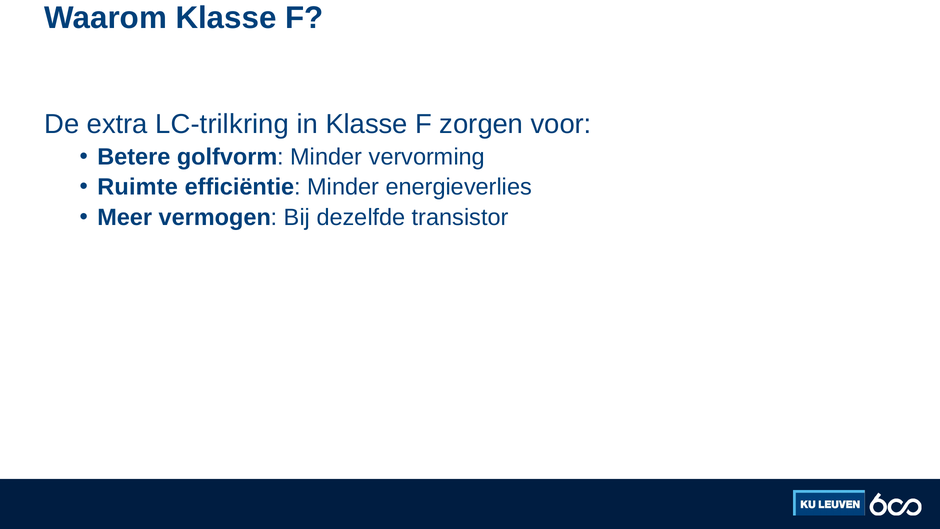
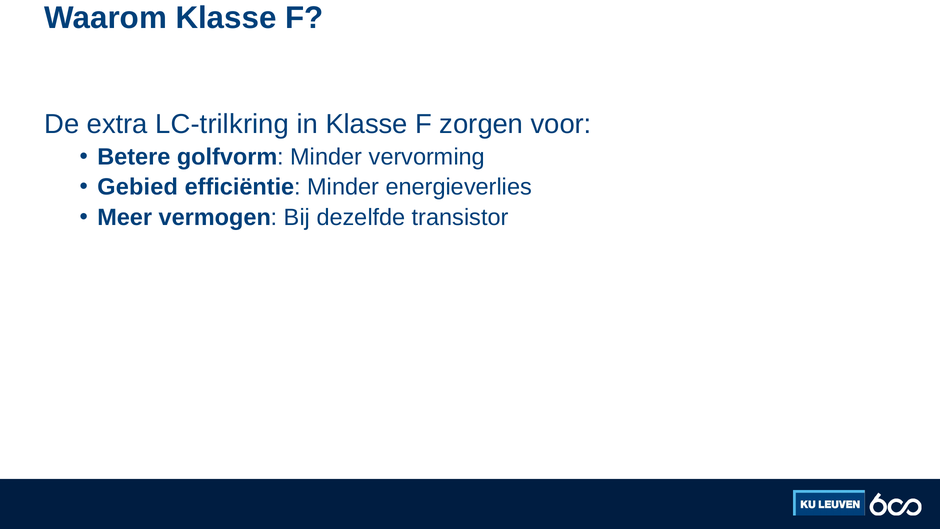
Ruimte: Ruimte -> Gebied (138, 187)
